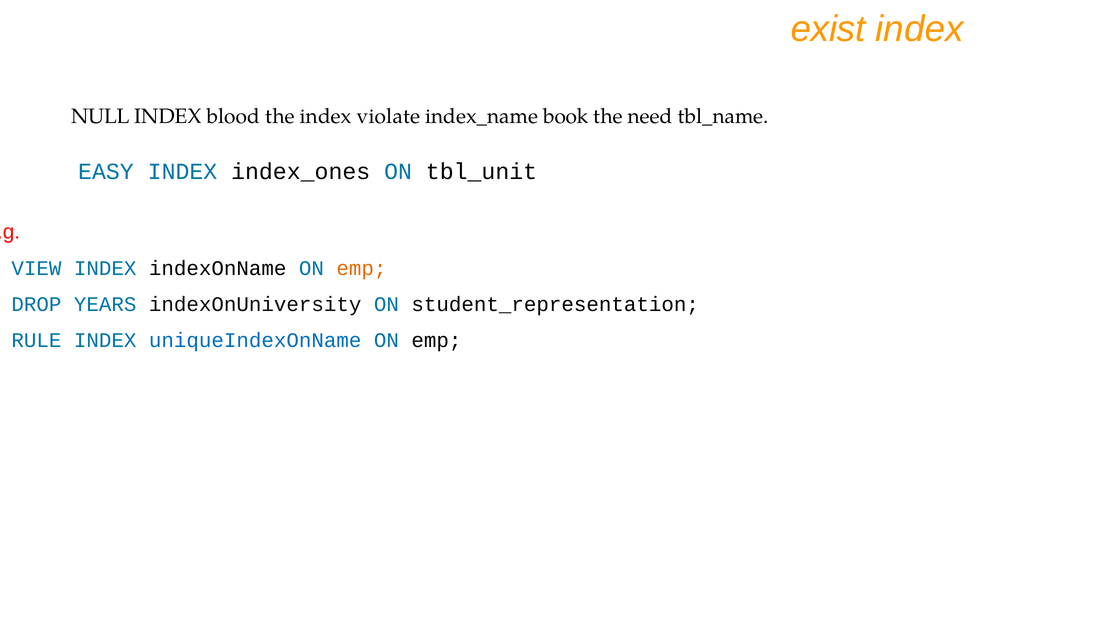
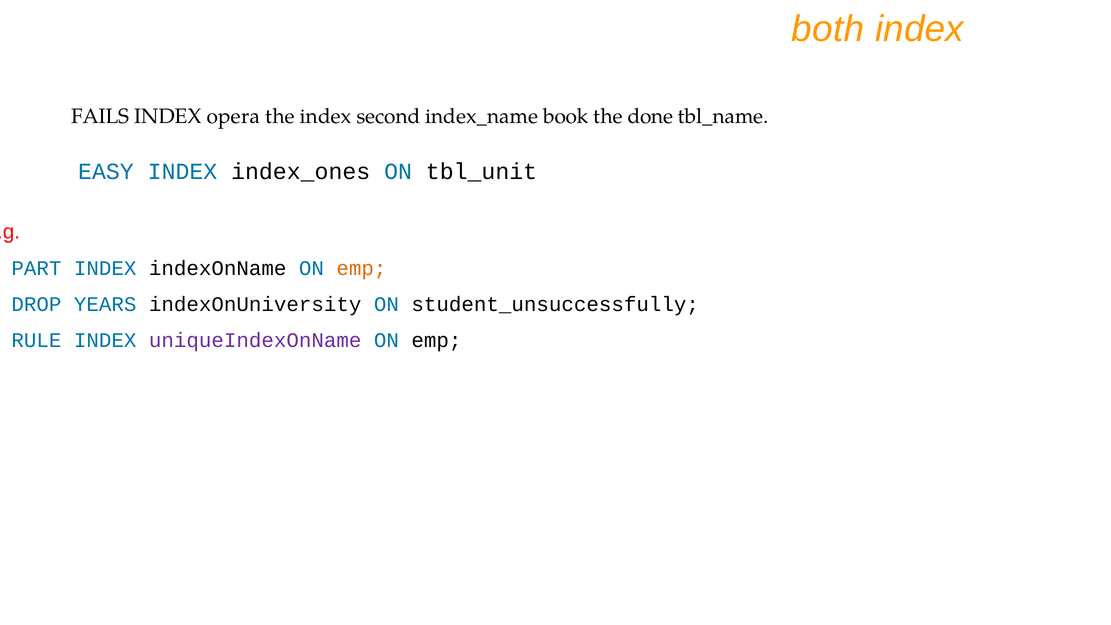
exist: exist -> both (828, 29)
NULL: NULL -> FAILS (100, 117)
blood: blood -> opera (233, 117)
violate: violate -> second (388, 117)
need: need -> done (650, 117)
VIEW: VIEW -> PART (36, 268)
student_representation: student_representation -> student_unsuccessfully (555, 304)
uniqueIndexOnName colour: blue -> purple (255, 340)
